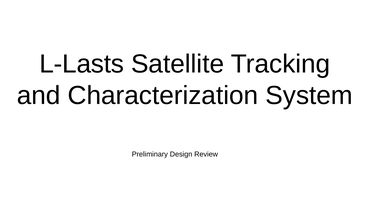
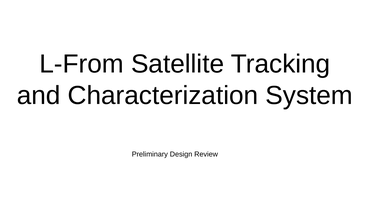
L-Lasts: L-Lasts -> L-From (82, 64)
